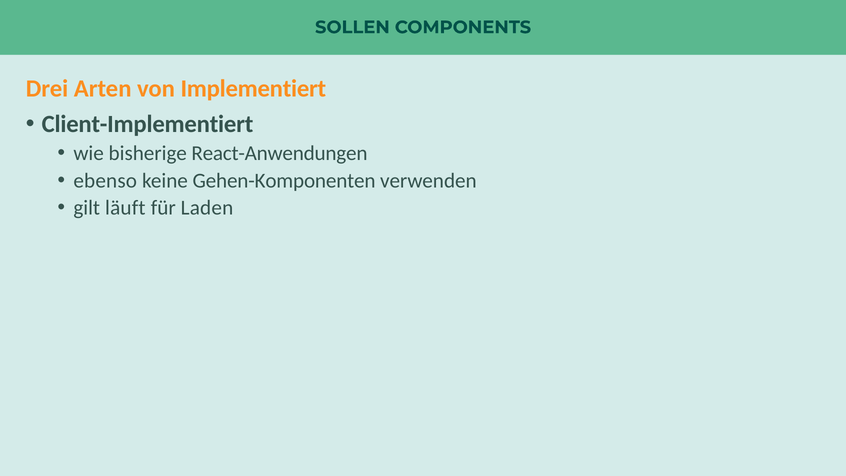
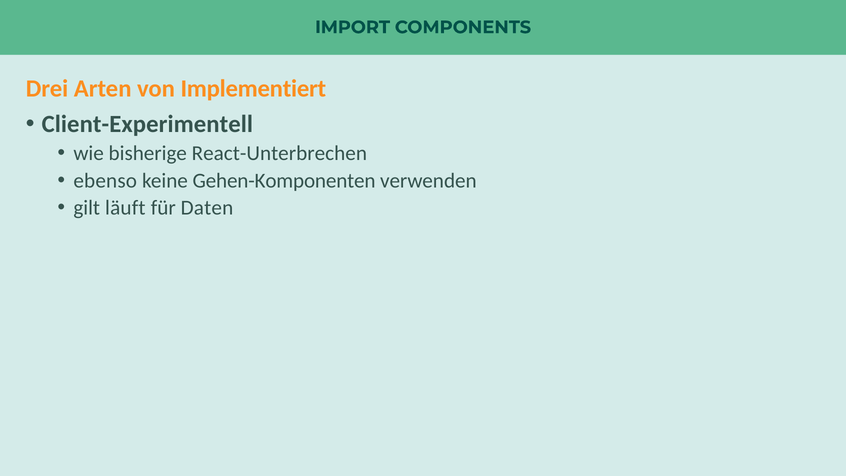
SOLLEN: SOLLEN -> IMPORT (352, 27)
Client-Implementiert: Client-Implementiert -> Client-Experimentell (147, 124)
React-Anwendungen: React-Anwendungen -> React-Unterbrechen (279, 153)
Laden: Laden -> Daten (207, 208)
